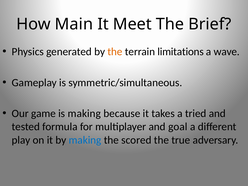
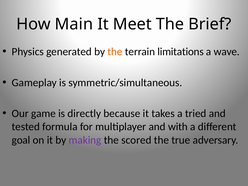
is making: making -> directly (84, 113)
goal: goal -> with (178, 127)
play: play -> goal (21, 140)
making colour: blue -> purple (85, 140)
